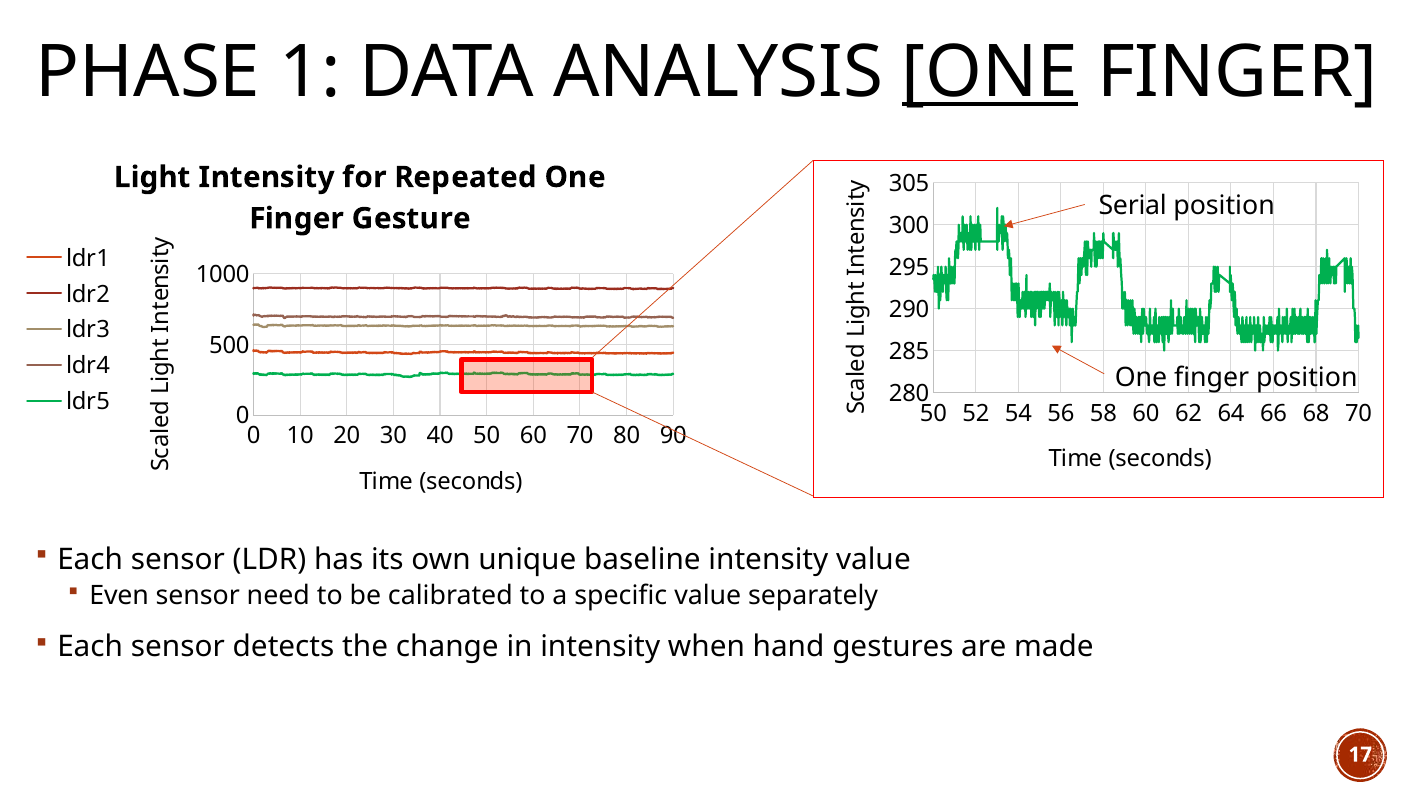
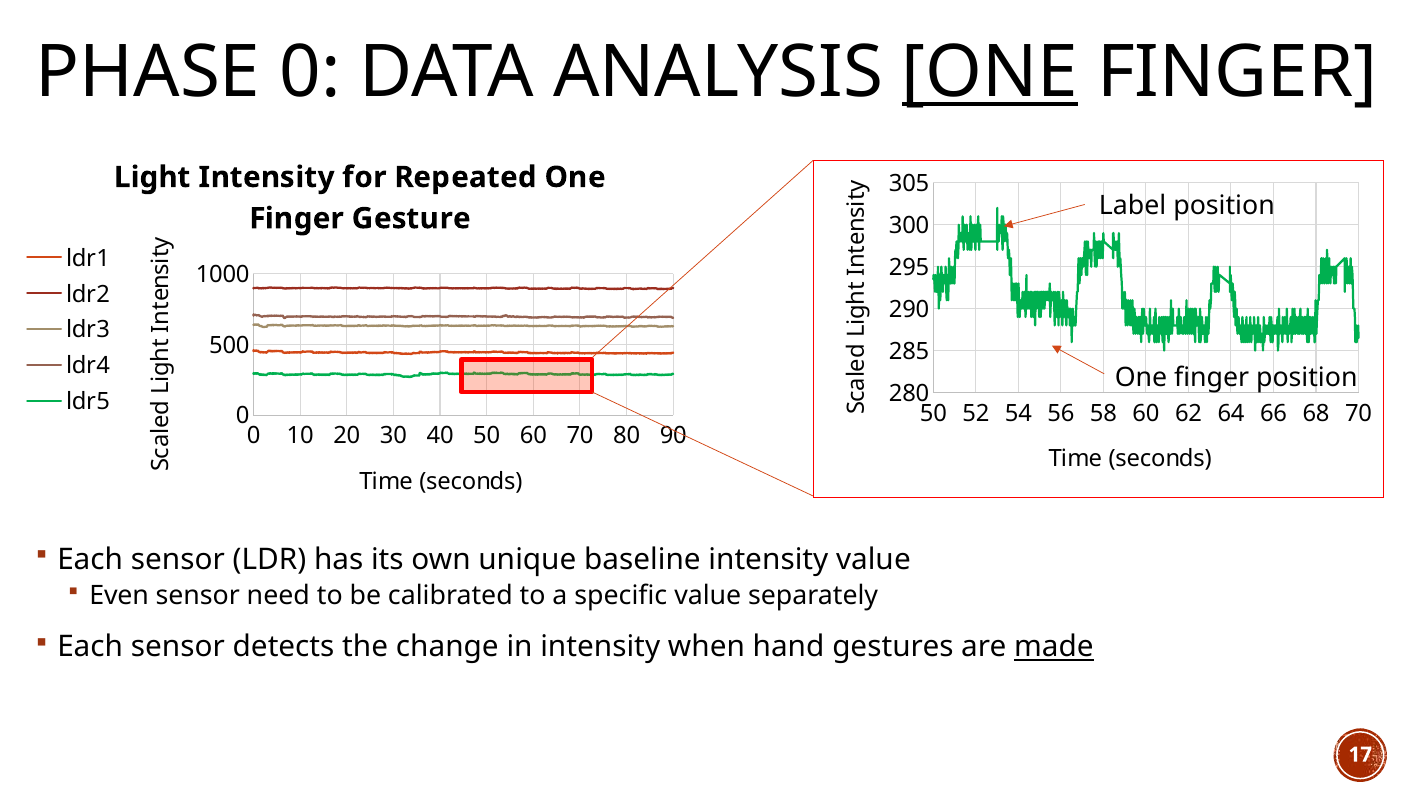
PHASE 1: 1 -> 0 (310, 72)
Serial: Serial -> Label (1133, 206)
made underline: none -> present (1054, 647)
